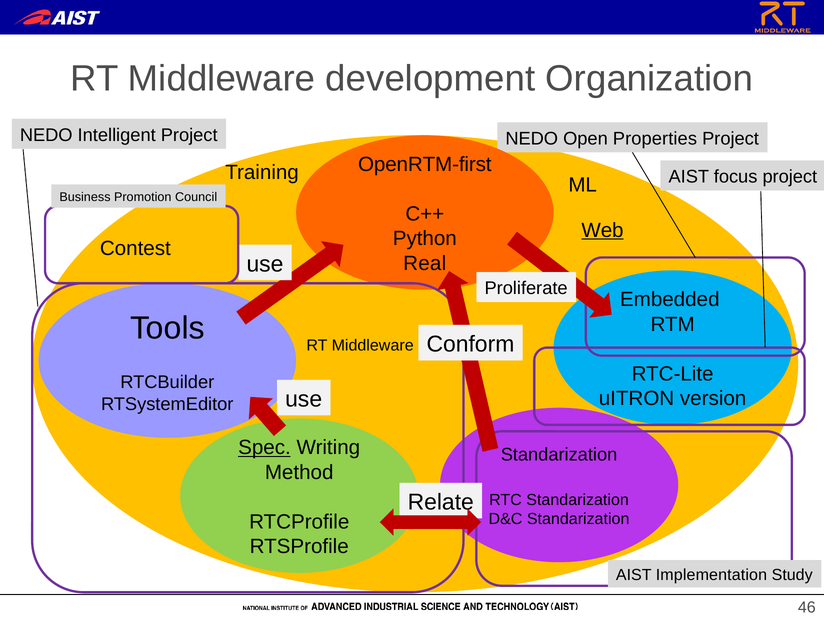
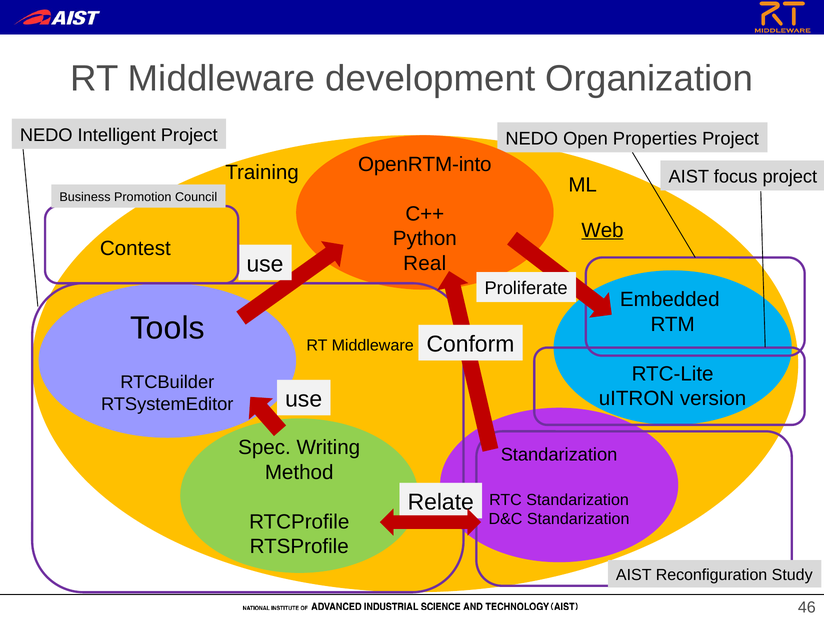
OpenRTM-first: OpenRTM-first -> OpenRTM-into (425, 164)
Spec underline: present -> none (264, 448)
Implementation: Implementation -> Reconfiguration (712, 575)
